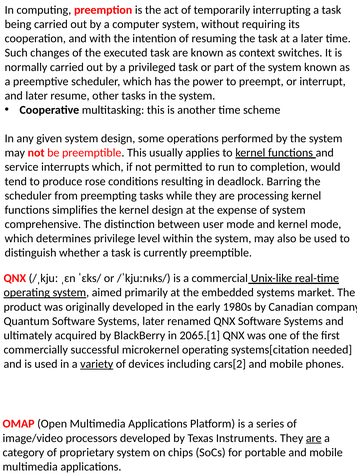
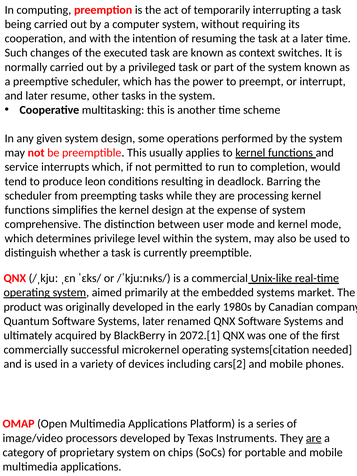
rose: rose -> leon (95, 181)
2065.[1: 2065.[1 -> 2072.[1 (200, 335)
variety underline: present -> none (97, 364)
